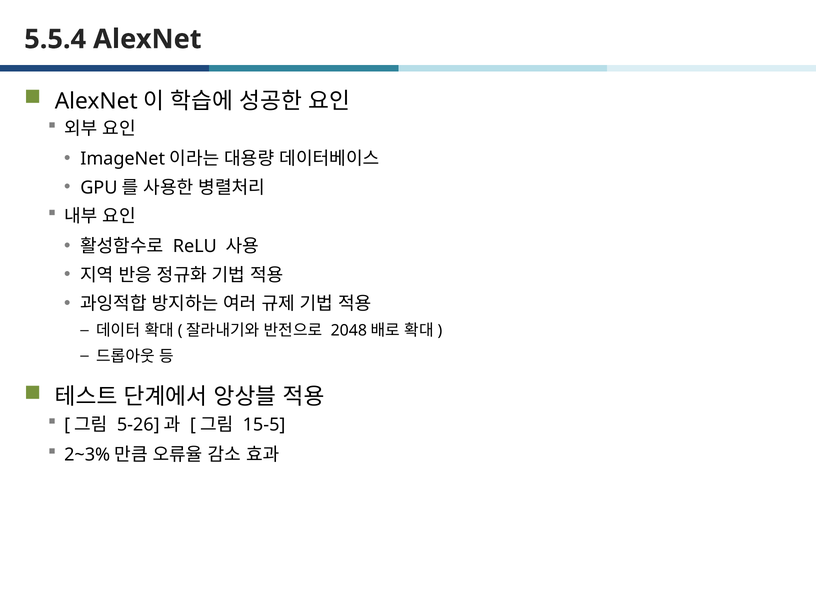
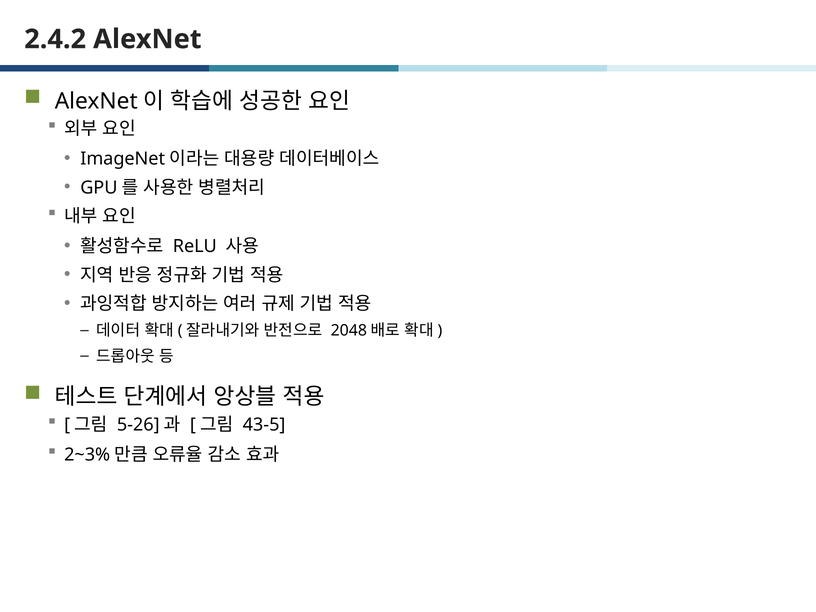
5.5.4: 5.5.4 -> 2.4.2 (55, 39)
15-5: 15-5 -> 43-5 (264, 425)
